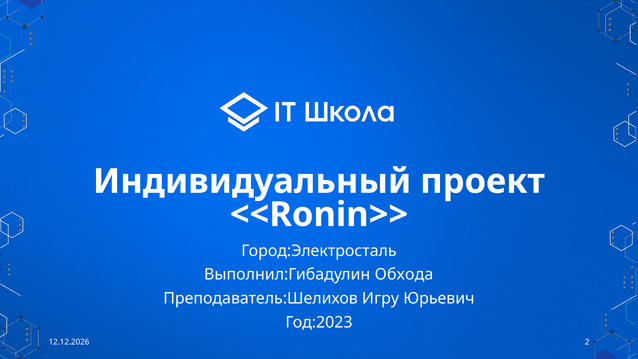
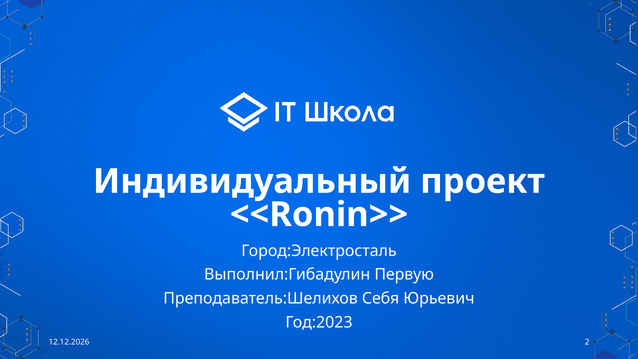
Обхода: Обхода -> Первую (404, 275)
Игру: Игру -> Себя (381, 298)
